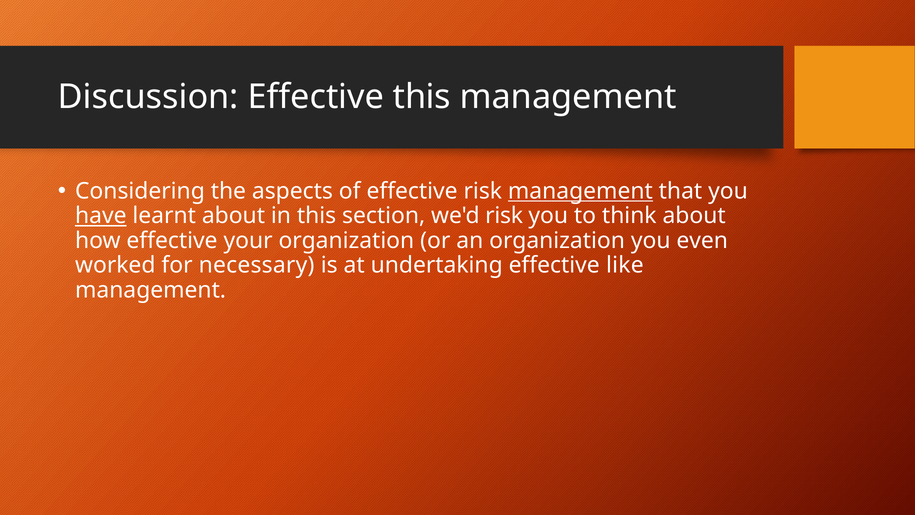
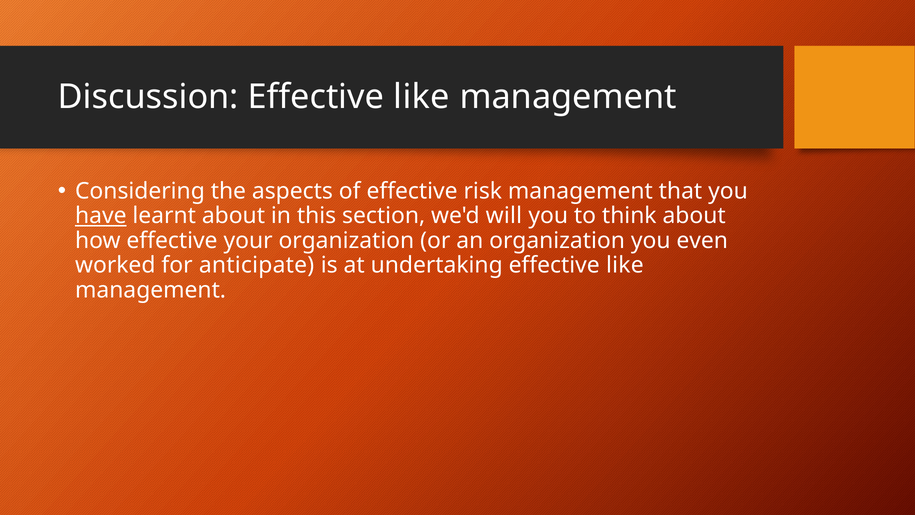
Discussion Effective this: this -> like (422, 97)
management underline: present -> none (580, 191)
we'd risk: risk -> will (504, 216)
necessary: necessary -> anticipate (257, 265)
